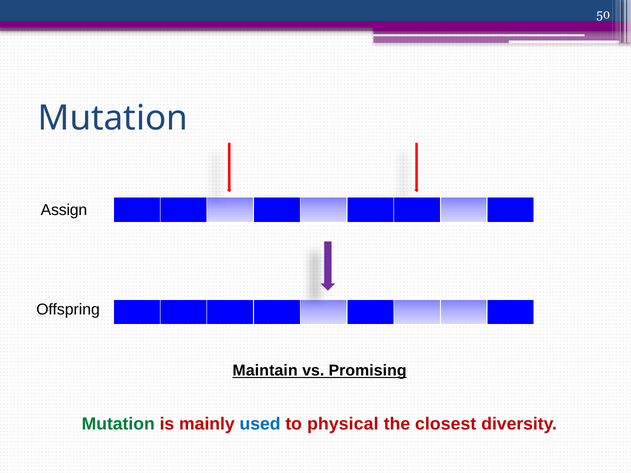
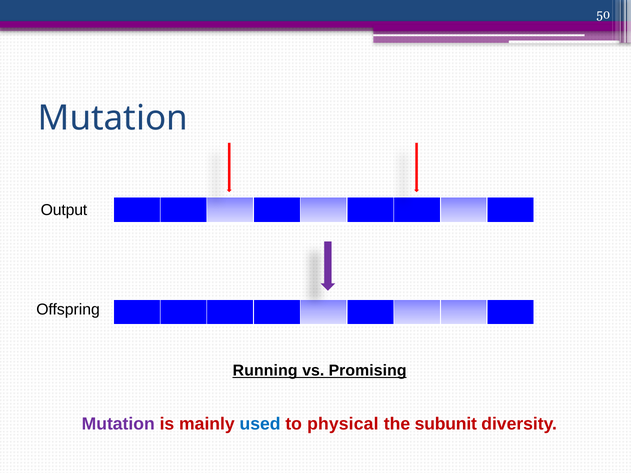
Assign: Assign -> Output (64, 210)
Maintain: Maintain -> Running (265, 371)
Mutation colour: green -> purple (118, 424)
closest: closest -> subunit (446, 424)
